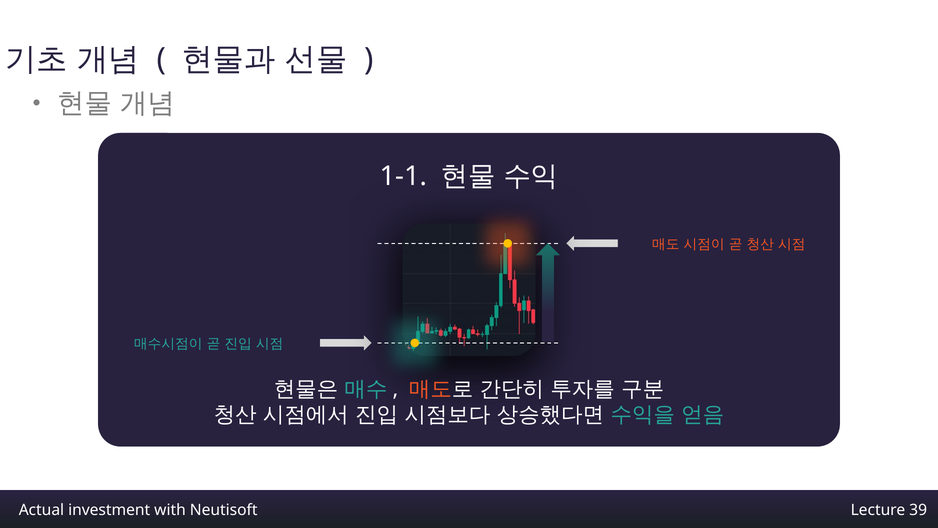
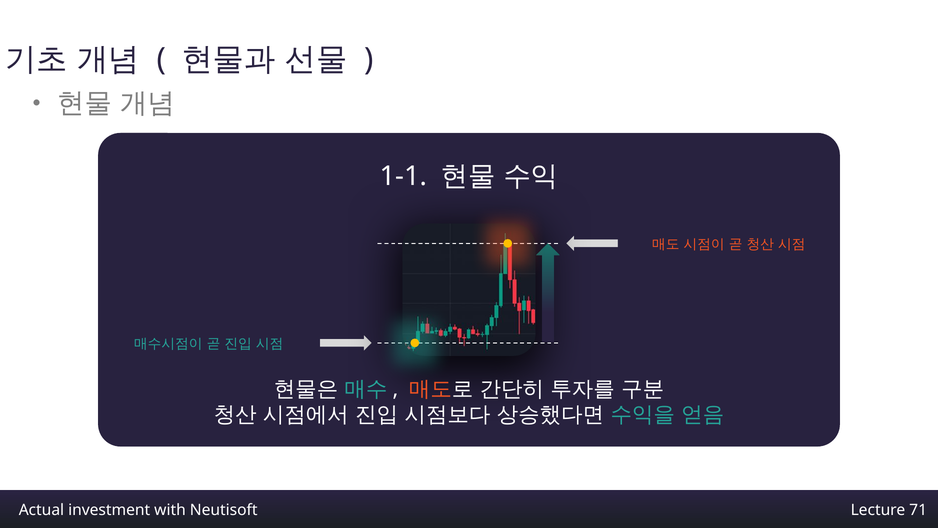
39: 39 -> 71 (918, 510)
